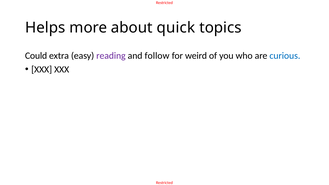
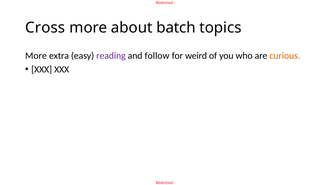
Helps: Helps -> Cross (45, 28)
quick: quick -> batch (176, 28)
Could: Could -> More (36, 56)
curious colour: blue -> orange (285, 56)
